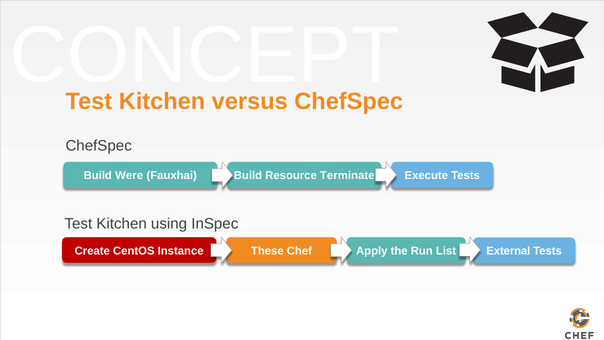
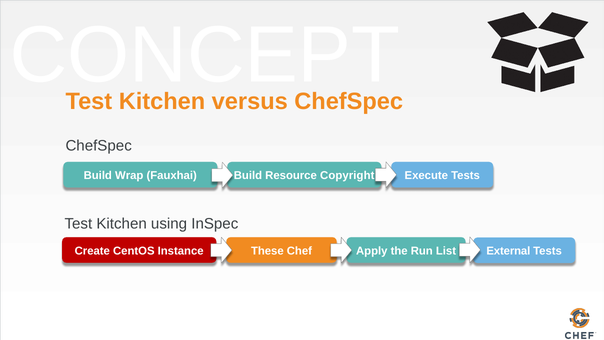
Were: Were -> Wrap (129, 175)
Terminate: Terminate -> Copyright (347, 175)
